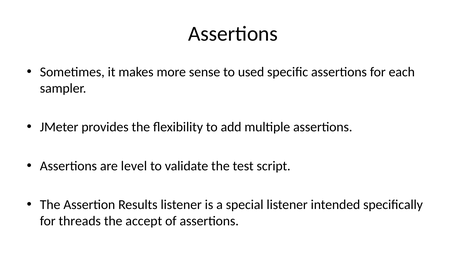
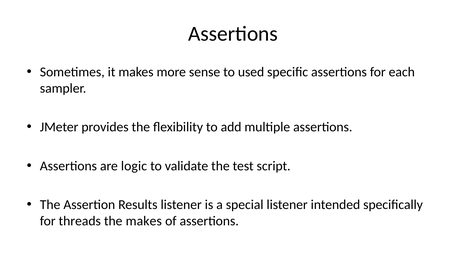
level: level -> logic (134, 166)
the accept: accept -> makes (144, 221)
